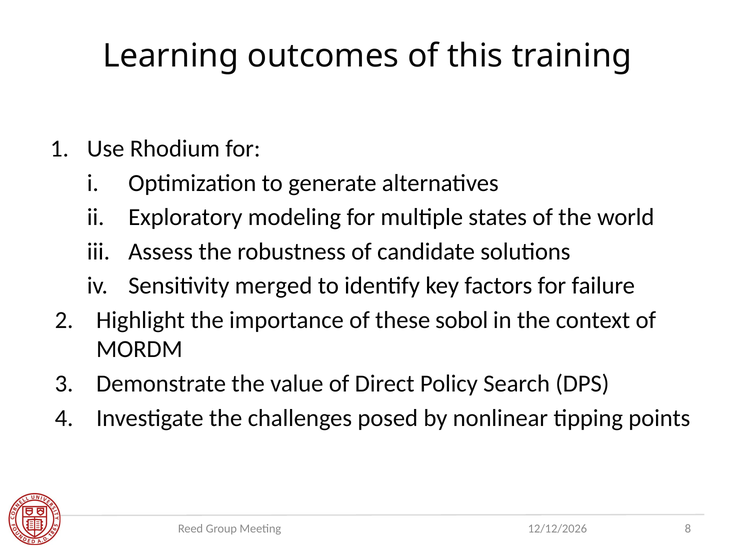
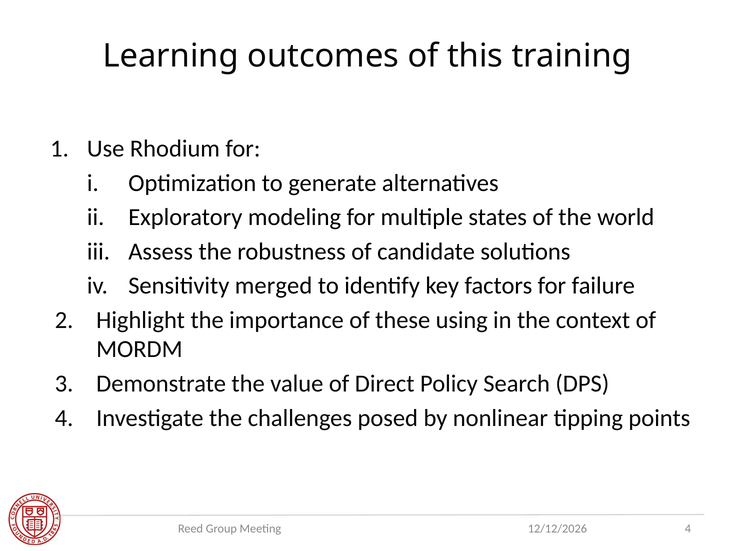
sobol: sobol -> using (462, 320)
Meeting 8: 8 -> 4 (688, 529)
